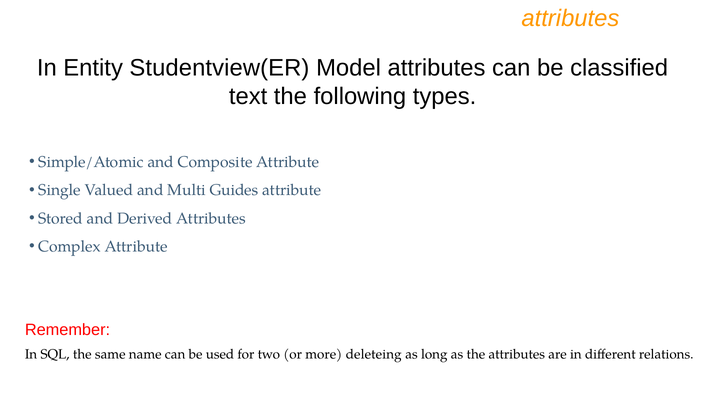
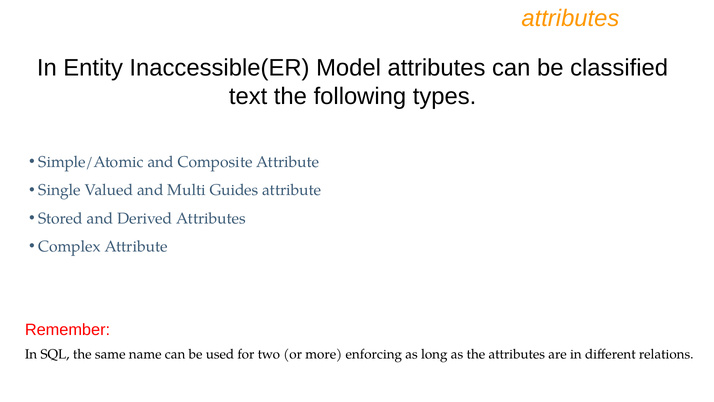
Studentview(ER: Studentview(ER -> Inaccessible(ER (219, 68)
deleteing: deleteing -> enforcing (374, 354)
